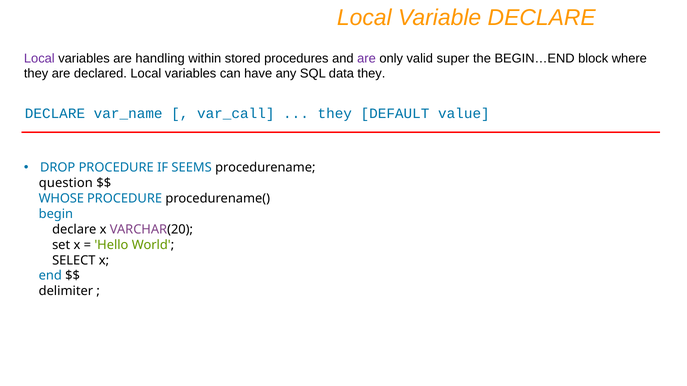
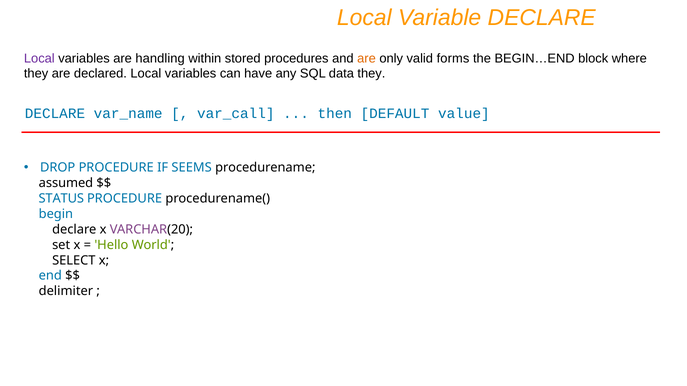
are colour: purple -> orange (366, 58)
super: super -> forms (453, 58)
they: they -> then (335, 114)
question: question -> assumed (66, 183)
WHOSE: WHOSE -> STATUS (61, 199)
